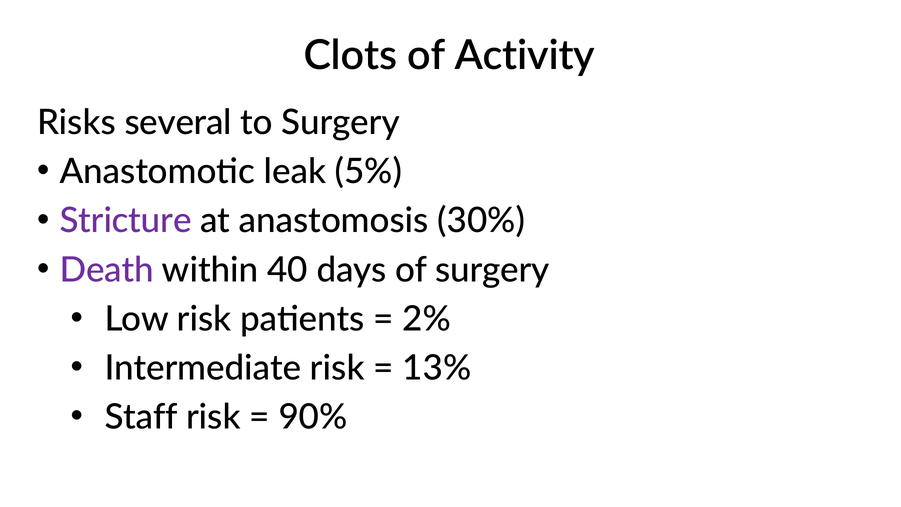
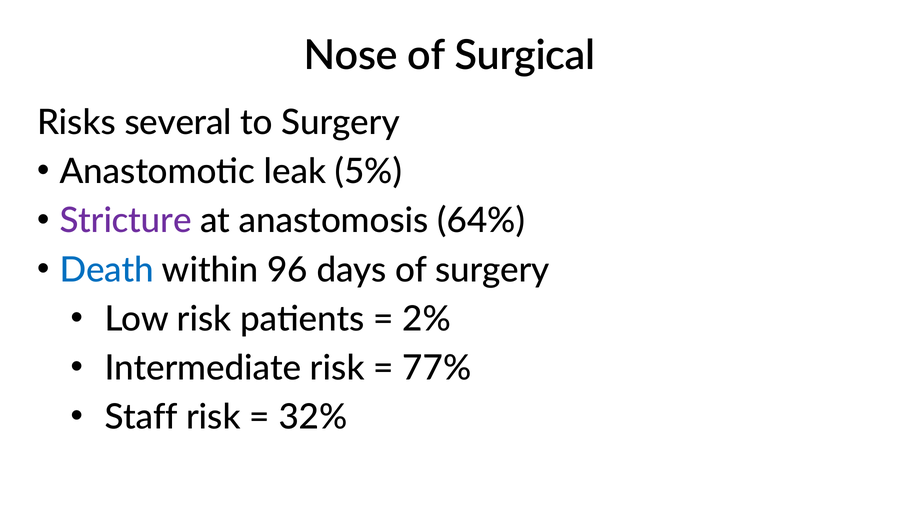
Clots: Clots -> Nose (351, 56)
Activity: Activity -> Surgical (525, 56)
30%: 30% -> 64% (481, 221)
Death colour: purple -> blue (107, 270)
40: 40 -> 96 (287, 270)
13%: 13% -> 77% (437, 368)
90%: 90% -> 32% (313, 417)
